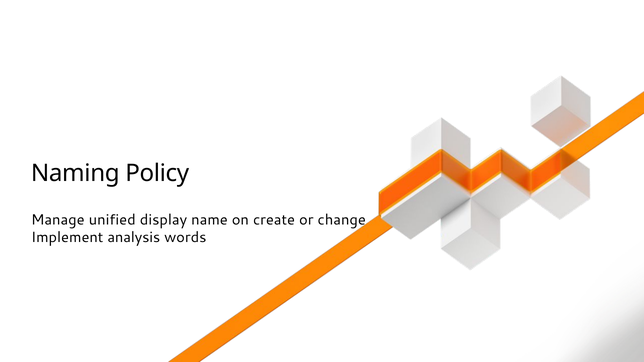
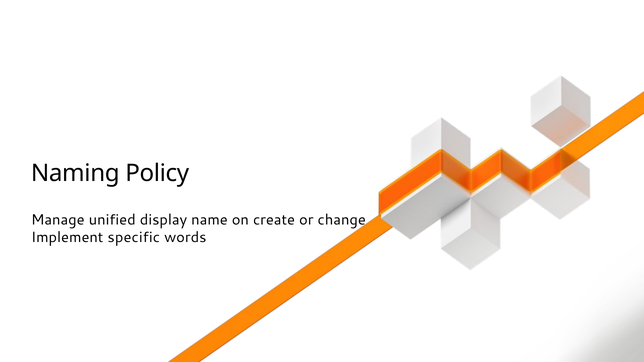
analysis: analysis -> specific (134, 238)
